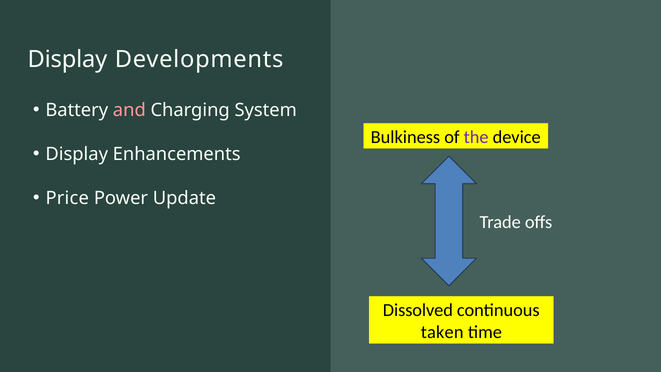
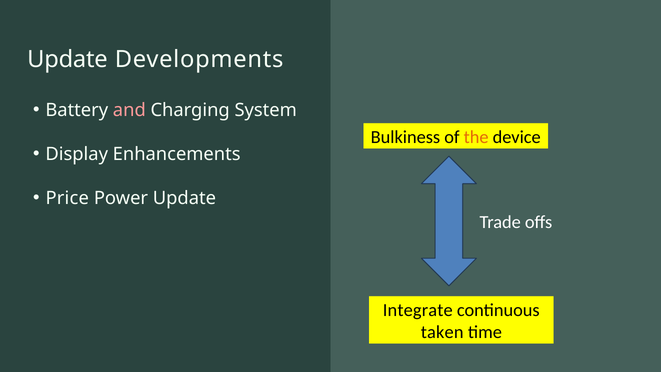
Display: Display -> Update (67, 59)
the colour: purple -> orange (476, 137)
Dissolved: Dissolved -> Integrate (418, 310)
